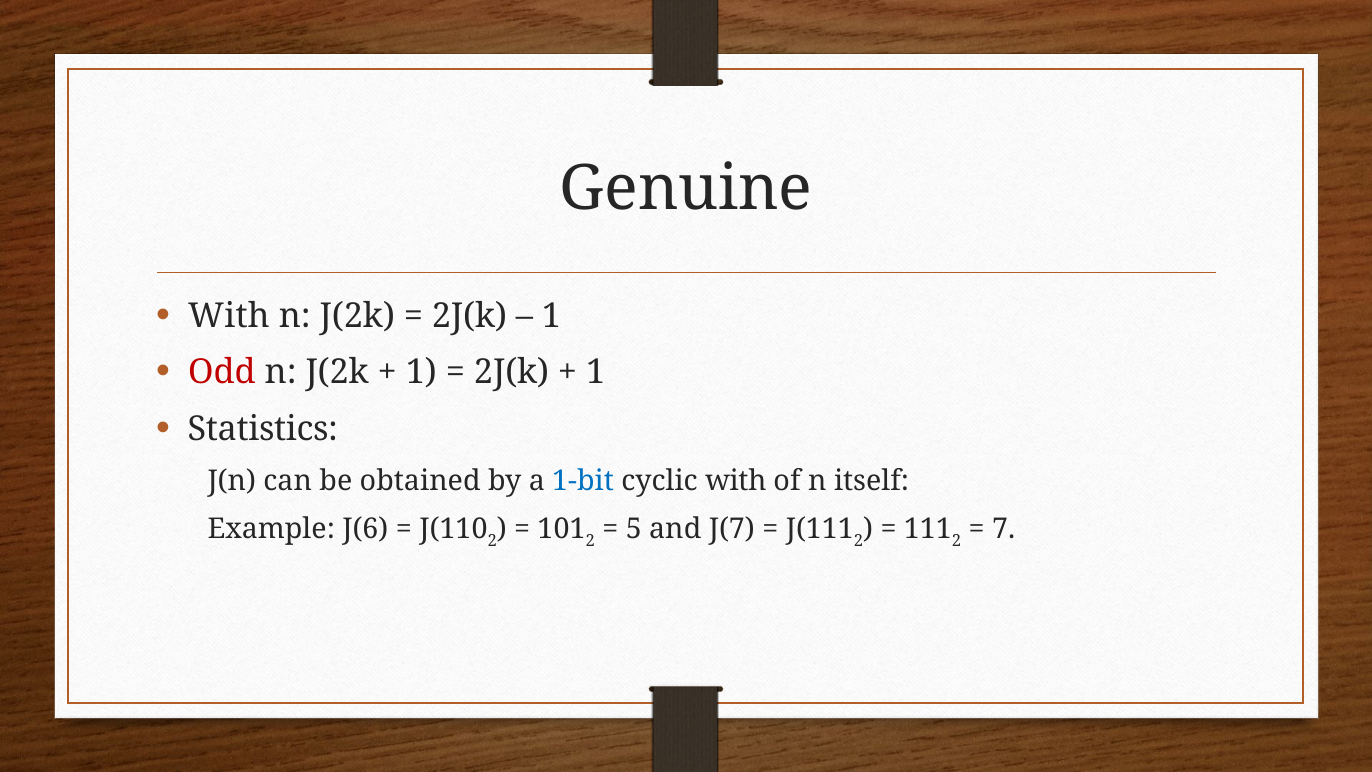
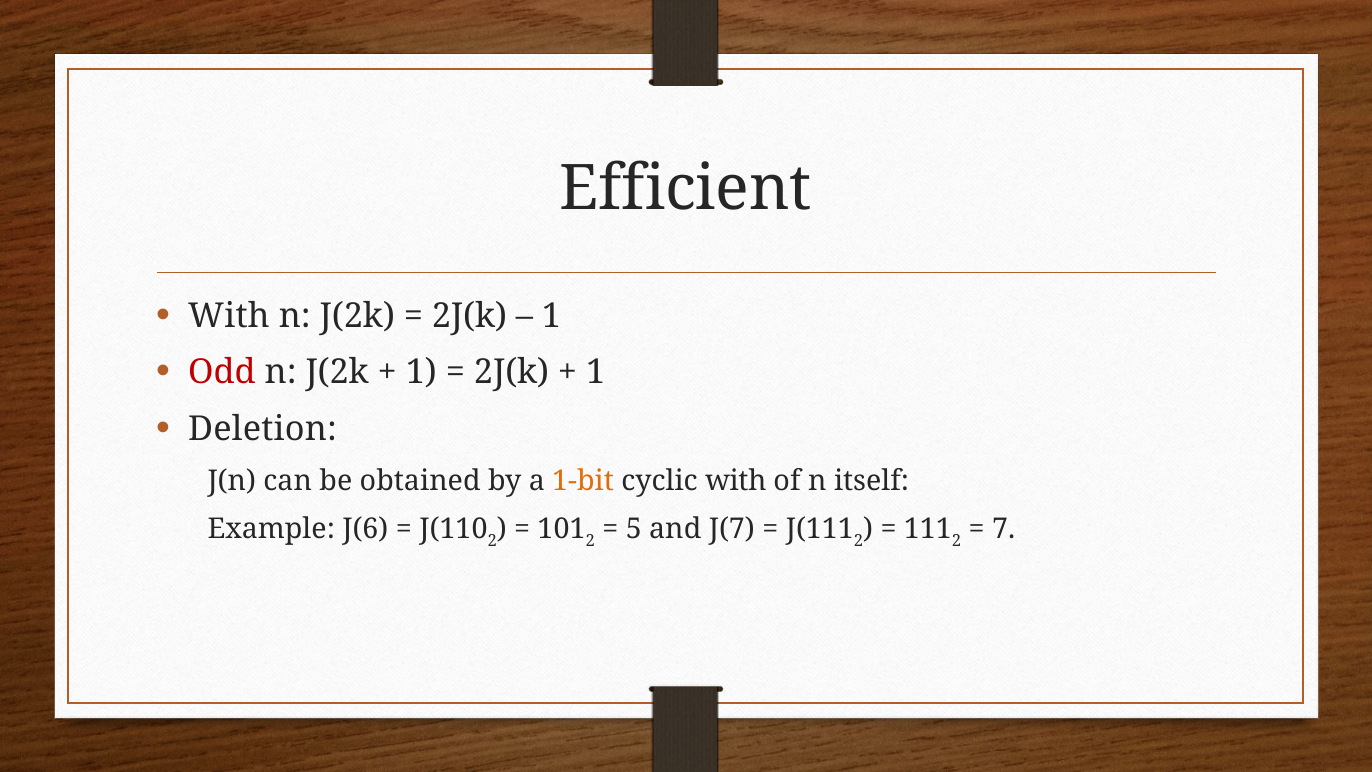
Genuine: Genuine -> Efficient (686, 188)
Statistics: Statistics -> Deletion (263, 429)
1-bit colour: blue -> orange (583, 481)
